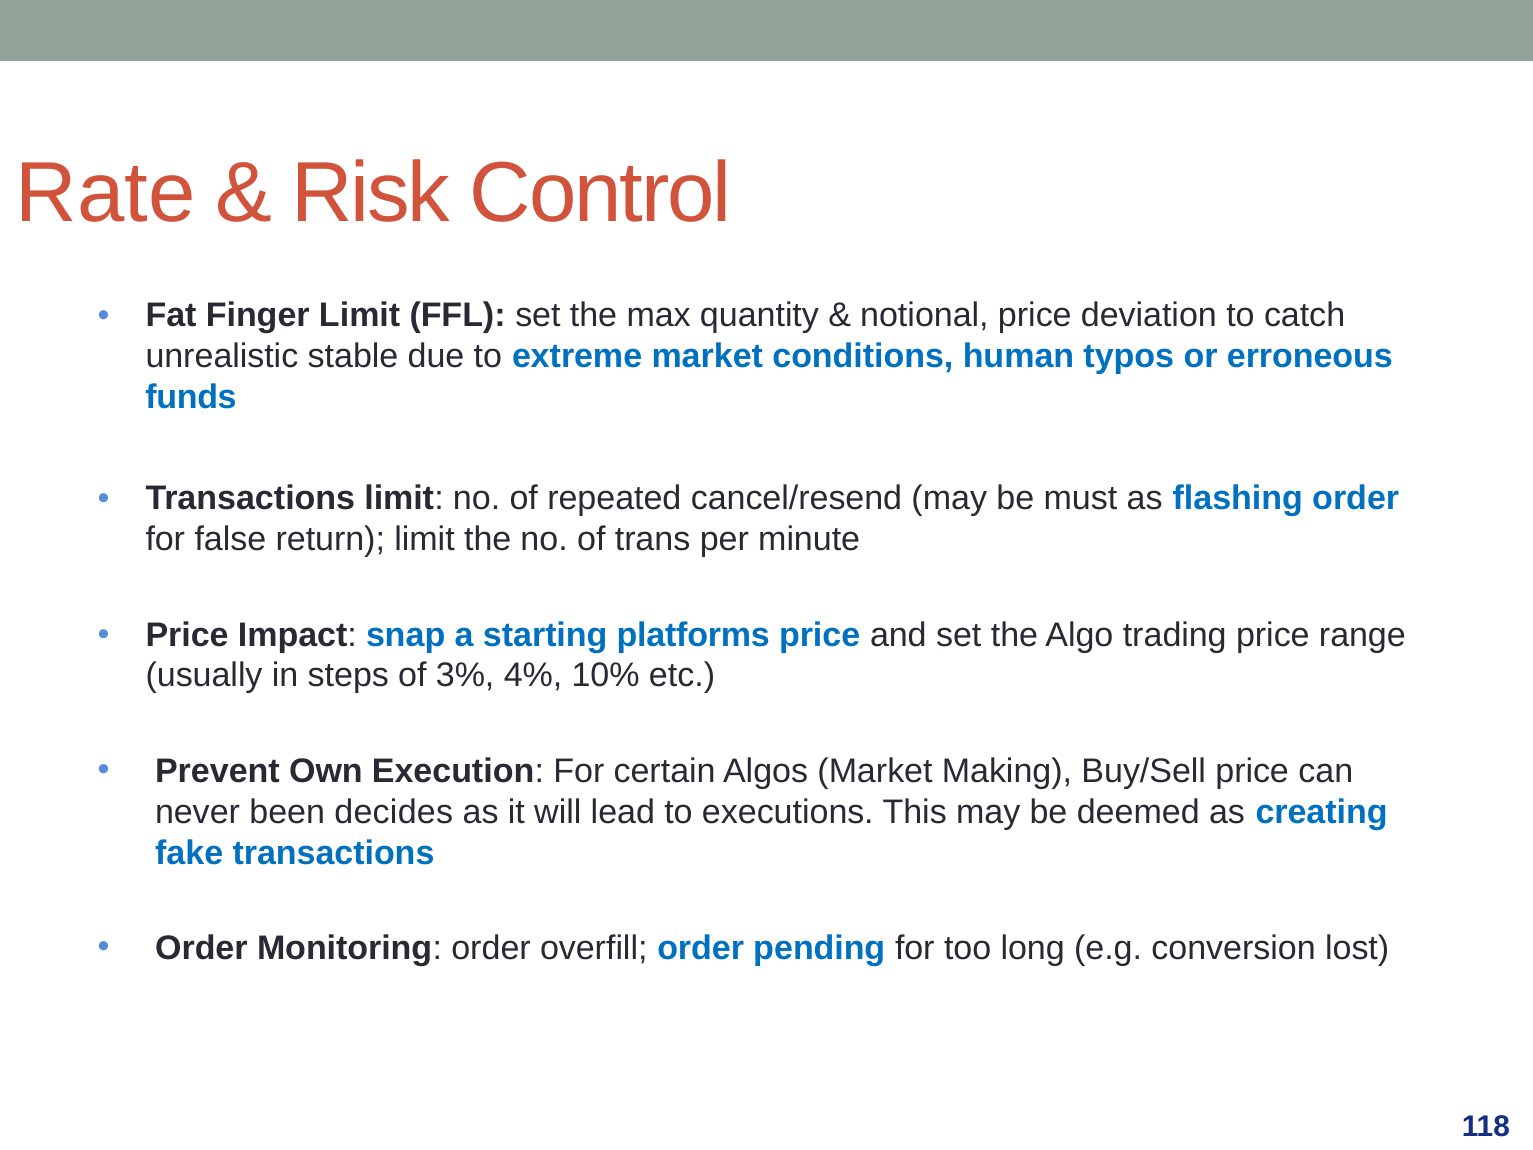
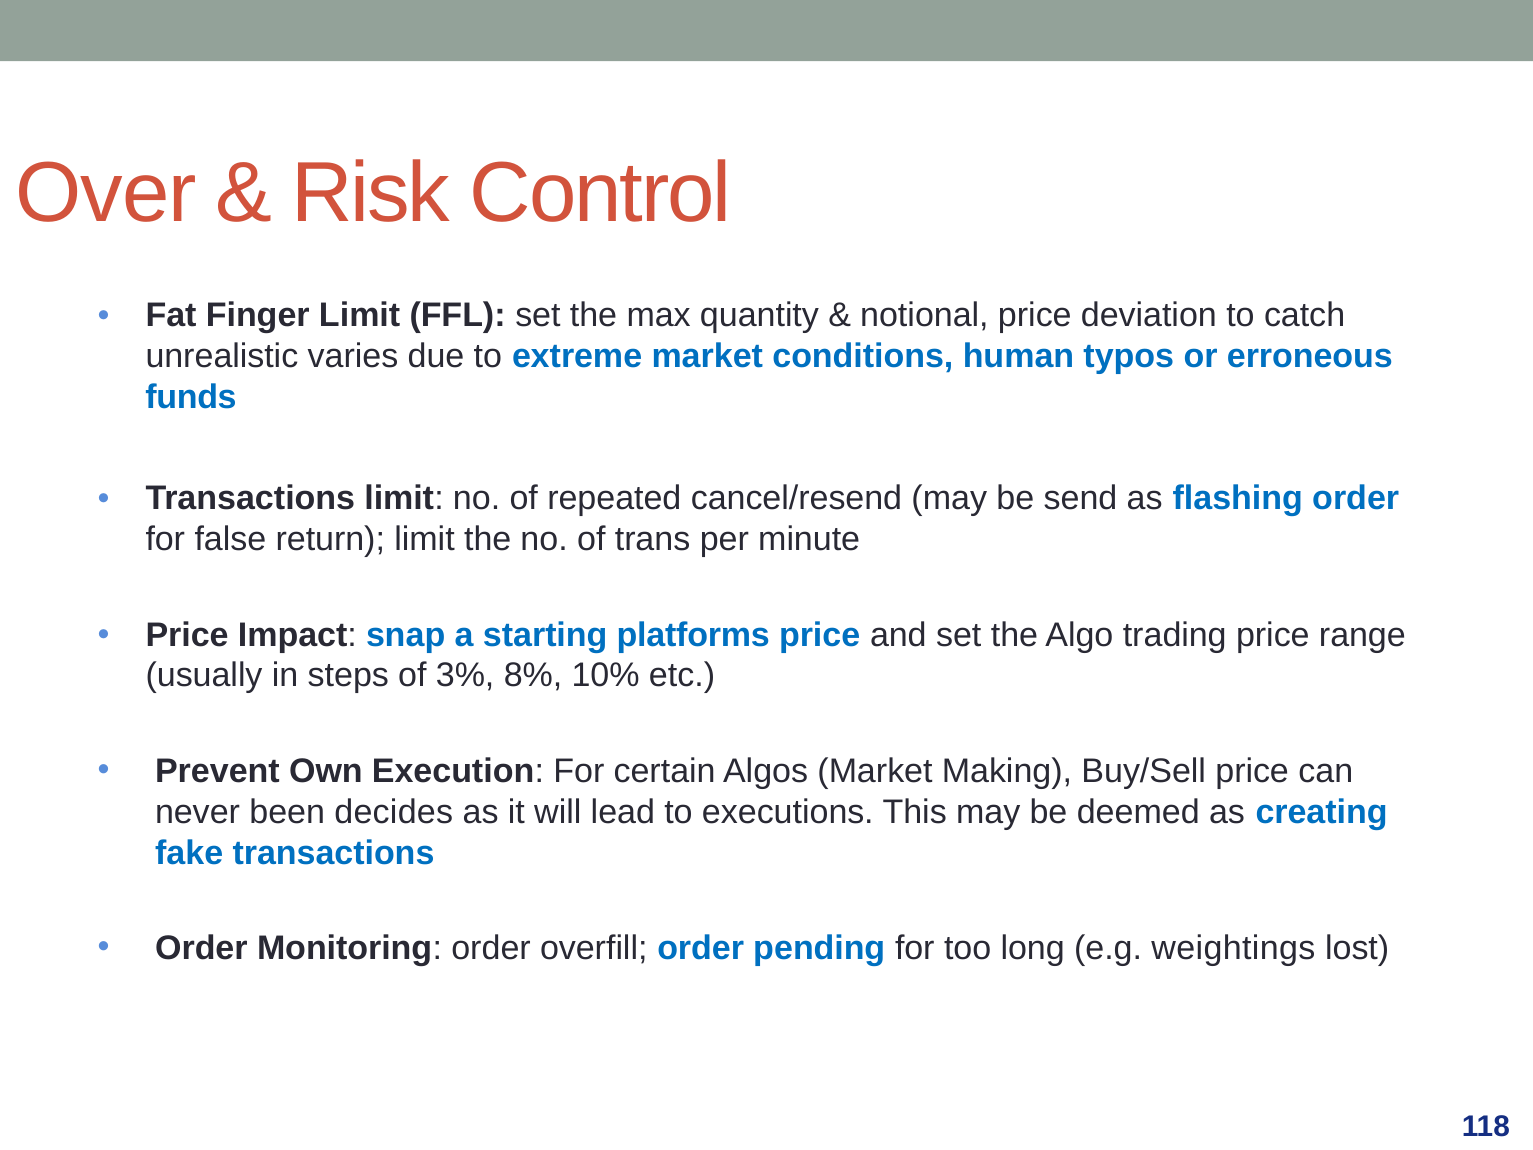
Rate: Rate -> Over (106, 194)
stable: stable -> varies (353, 356)
must: must -> send (1080, 499)
4%: 4% -> 8% (533, 676)
conversion: conversion -> weightings (1233, 948)
